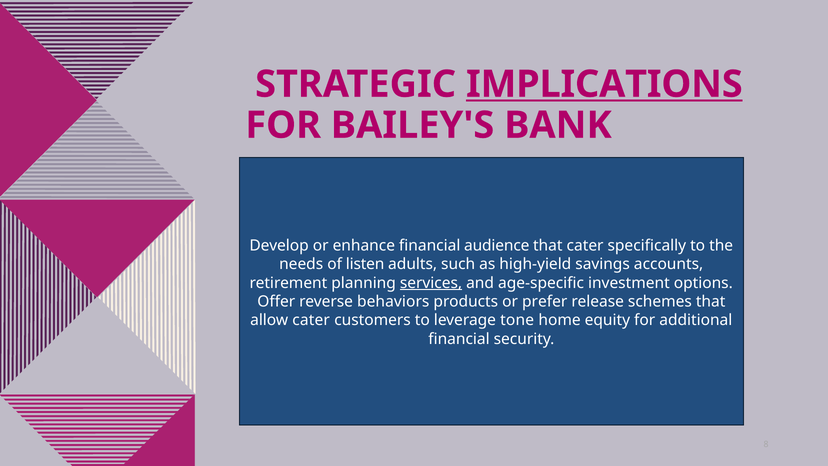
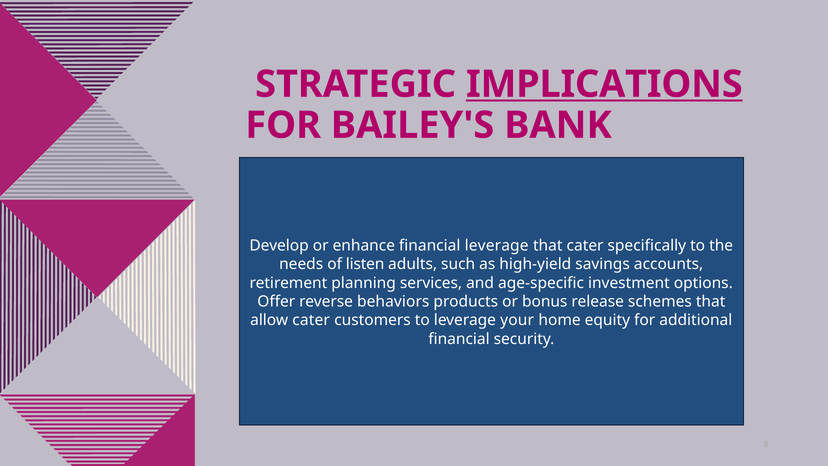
financial audience: audience -> leverage (497, 246)
services underline: present -> none (431, 283)
prefer: prefer -> bonus (545, 301)
tone: tone -> your (517, 320)
